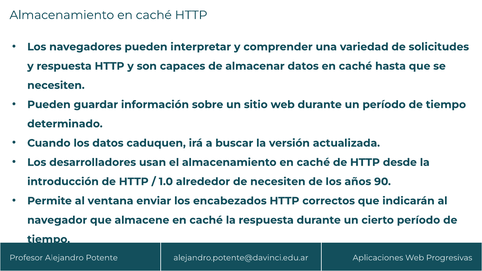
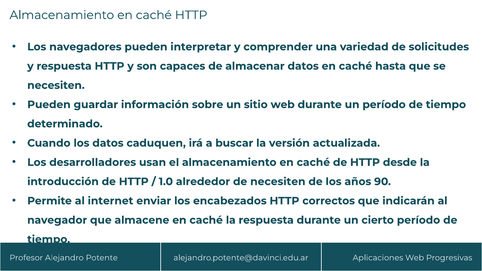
ventana: ventana -> internet (110, 201)
